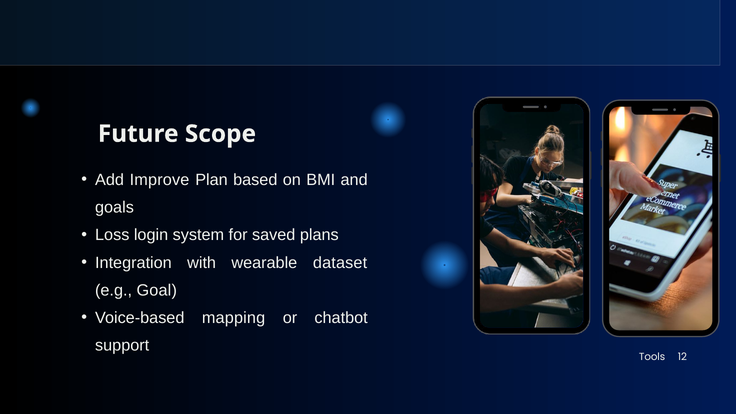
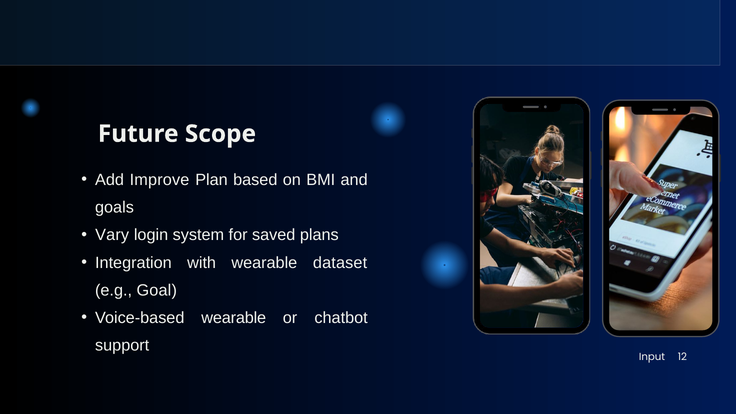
Loss: Loss -> Vary (112, 235)
Voice-based mapping: mapping -> wearable (234, 318)
Tools: Tools -> Input (652, 357)
